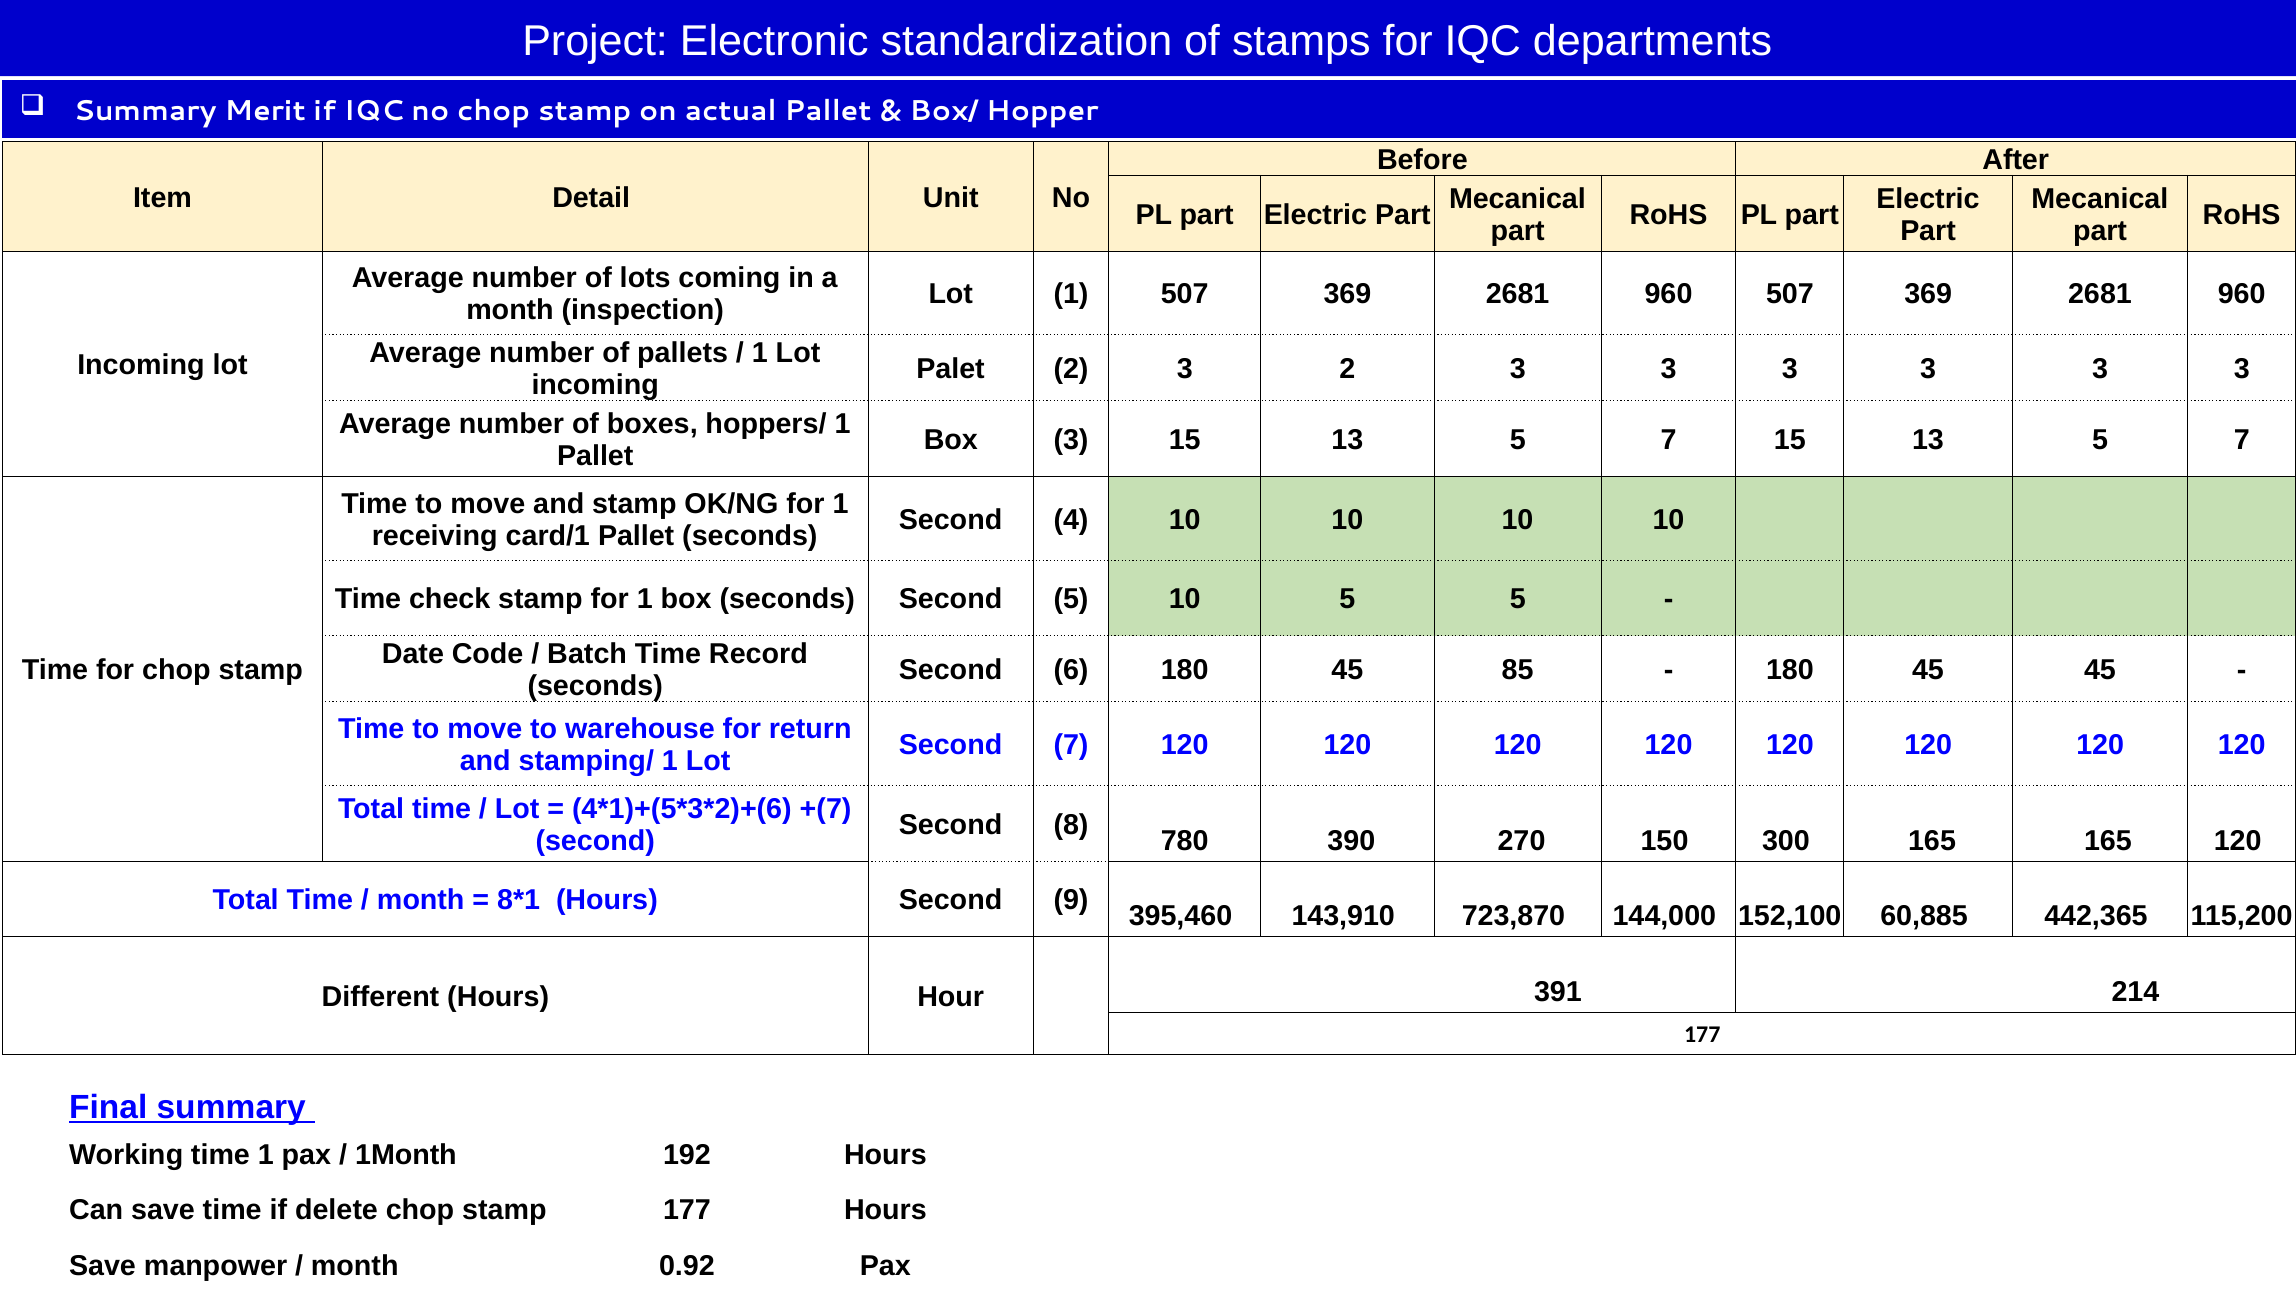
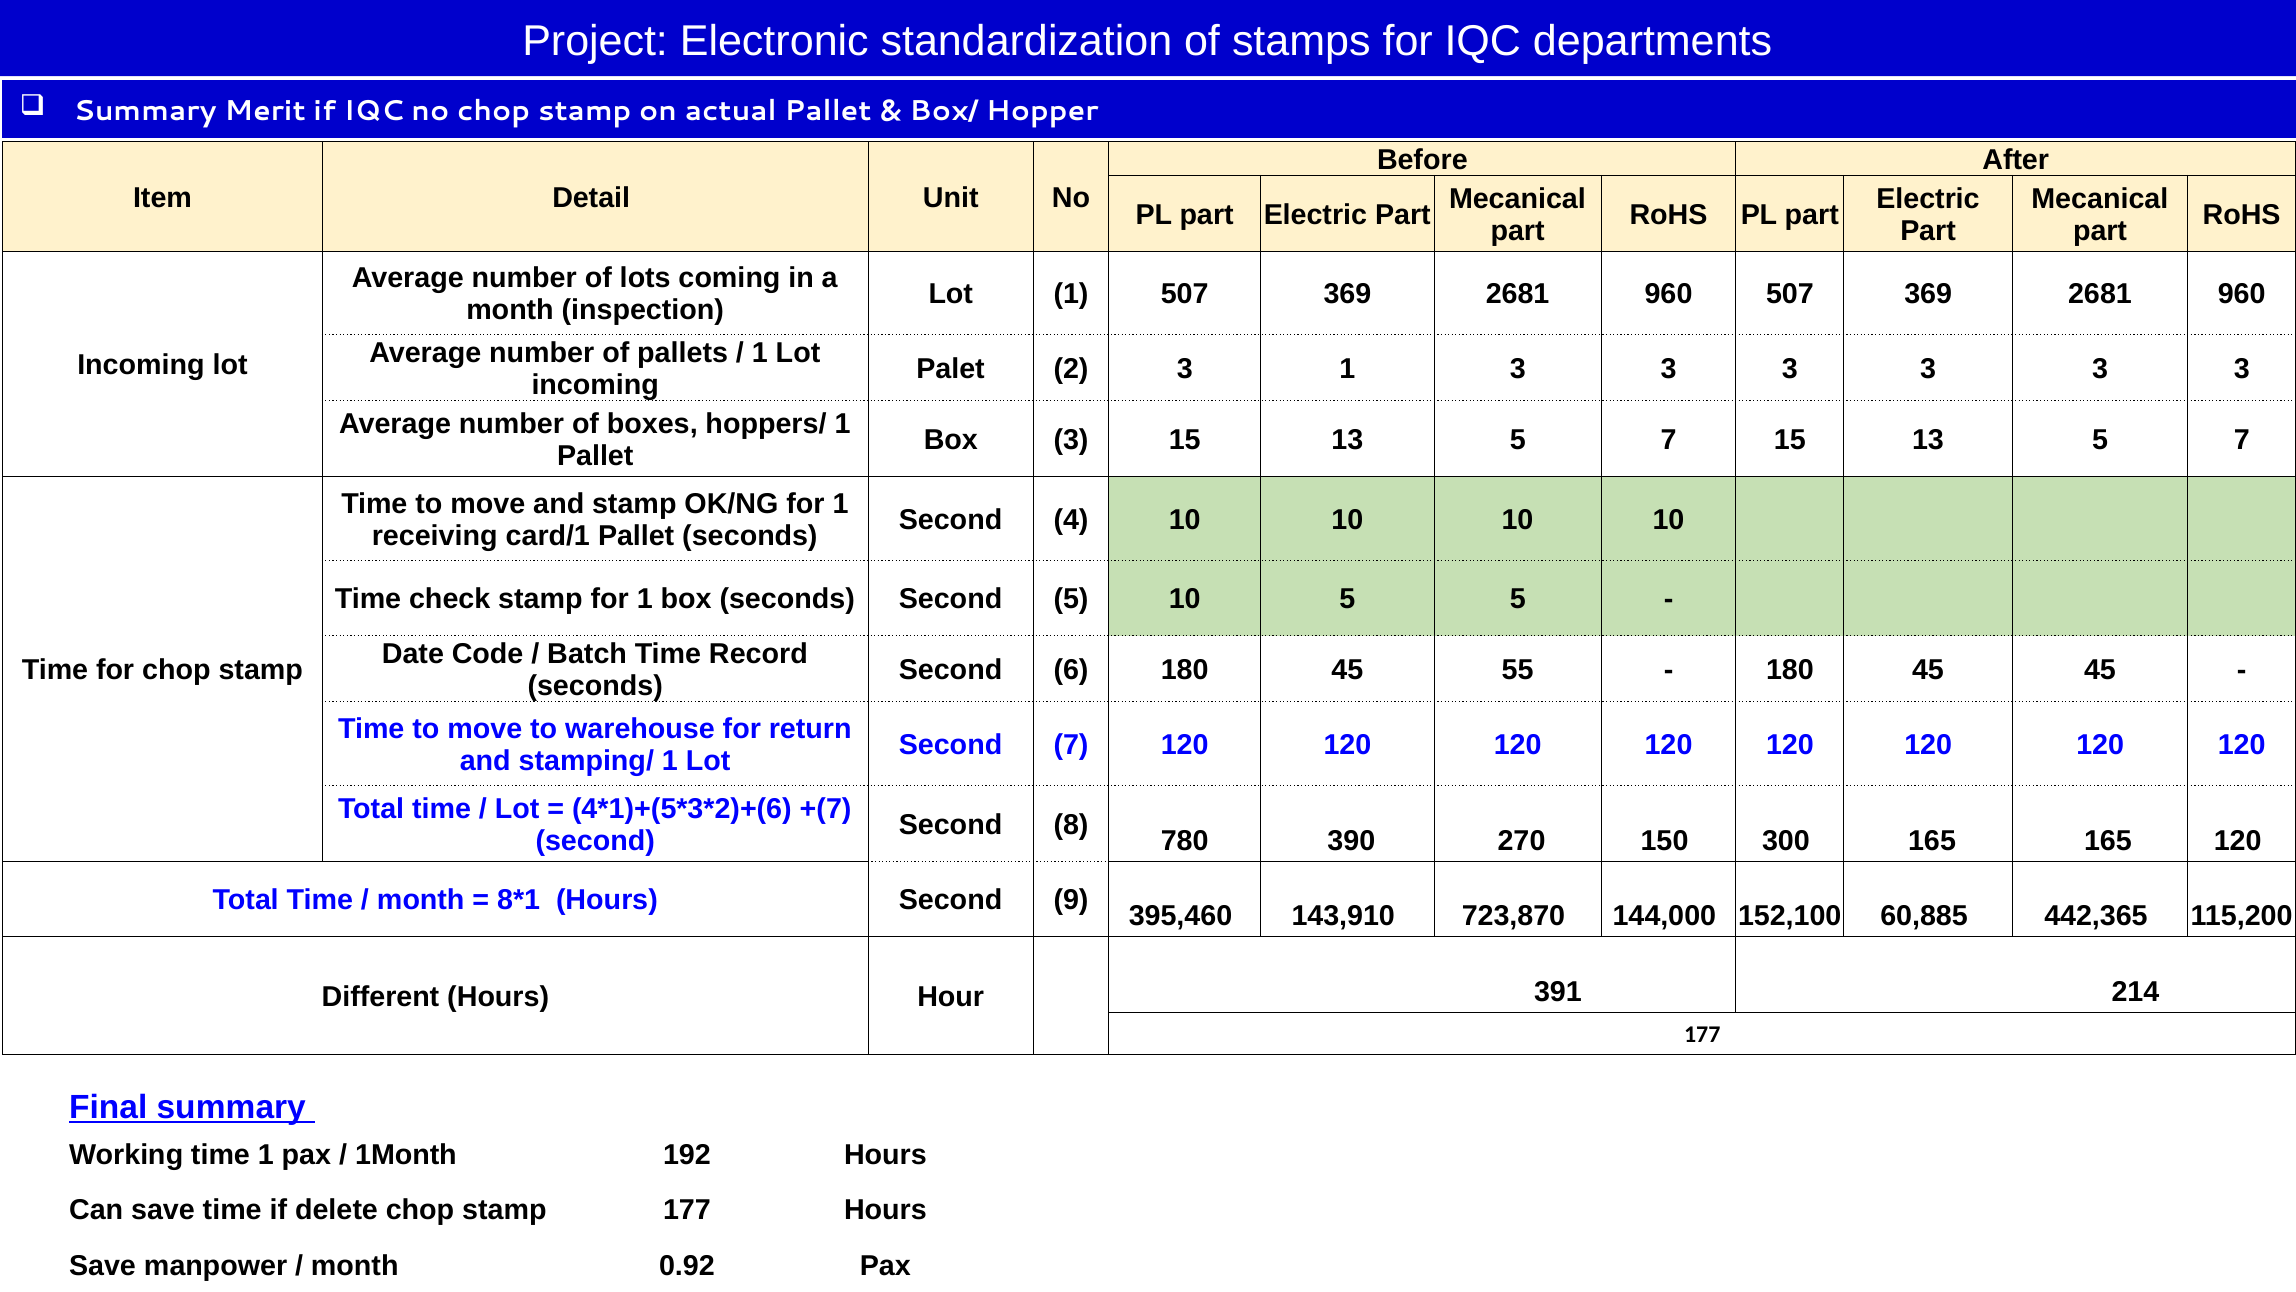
3 2: 2 -> 1 (1347, 369)
85: 85 -> 55 (1518, 670)
